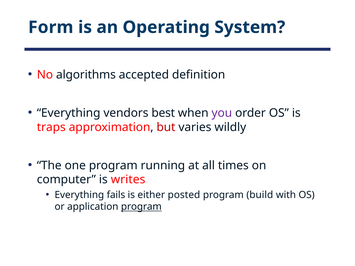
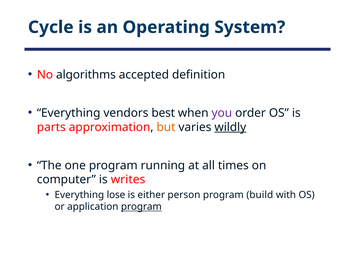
Form: Form -> Cycle (51, 27)
traps: traps -> parts (51, 127)
but colour: red -> orange (166, 127)
wildly underline: none -> present (230, 127)
fails: fails -> lose (116, 195)
posted: posted -> person (184, 195)
